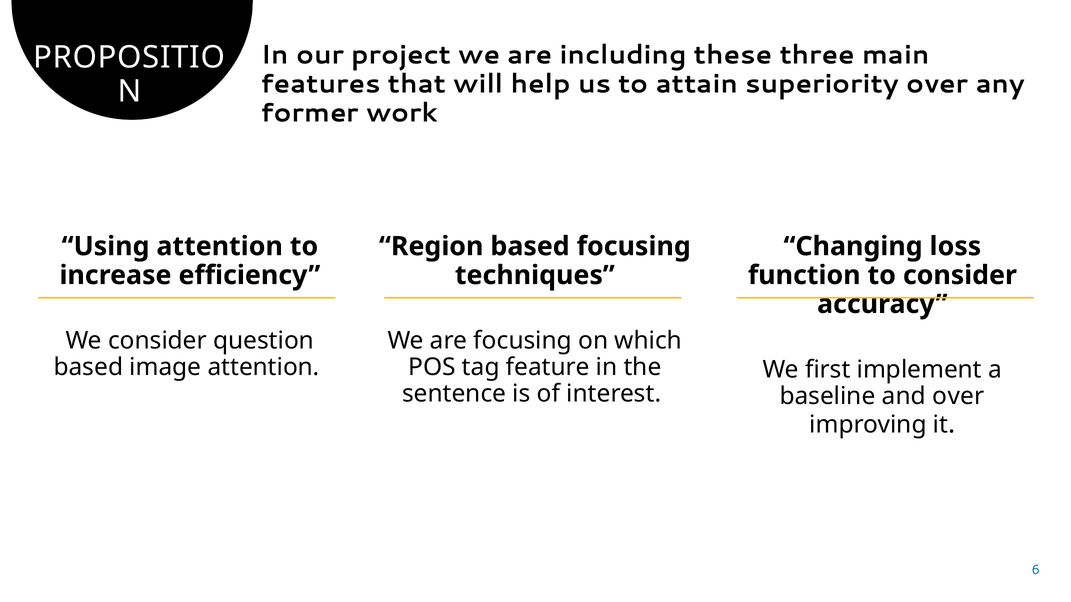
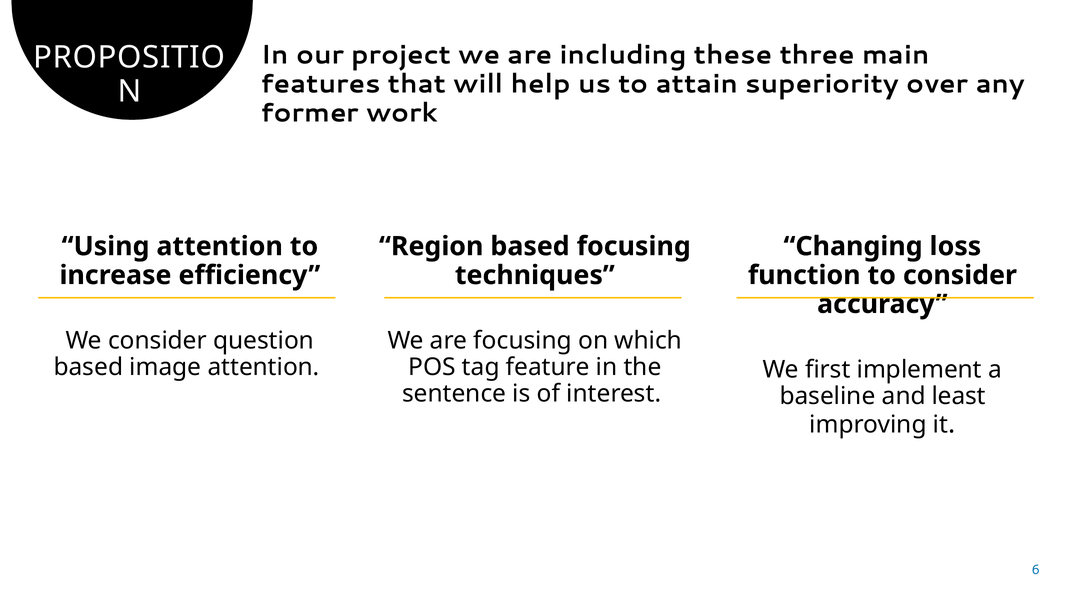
and over: over -> least (959, 396)
